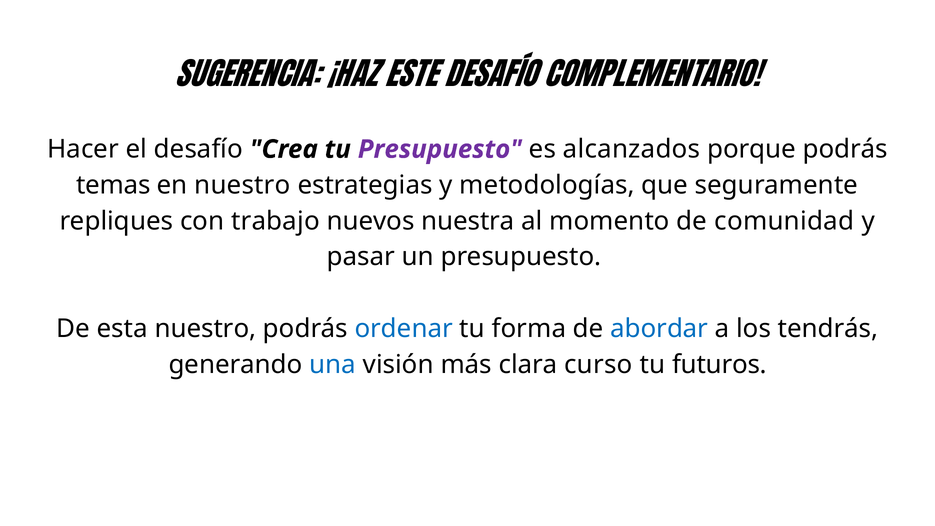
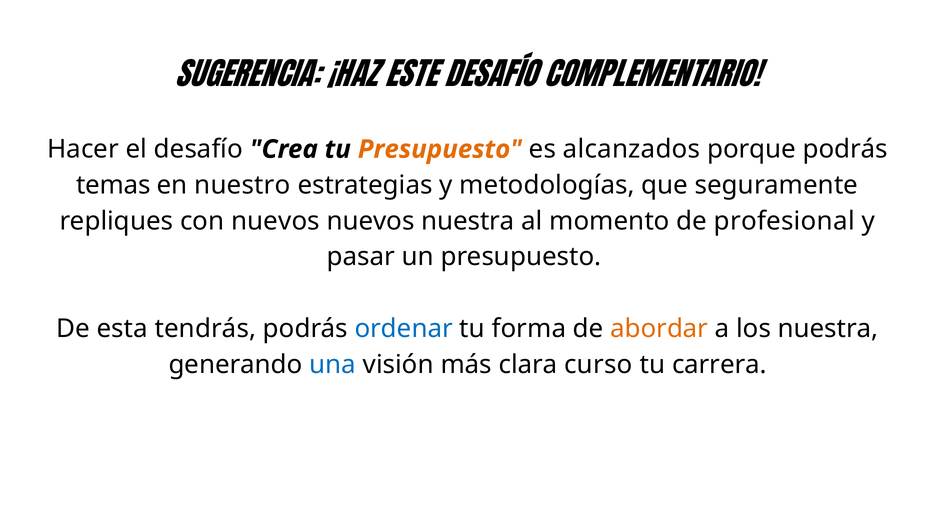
Presupuesto colour: purple -> orange (440, 149)
con trabajo: trabajo -> nuevos (276, 221)
comunidad: comunidad -> profesional (784, 221)
esta nuestro: nuestro -> tendrás (205, 329)
abordar colour: blue -> orange (659, 329)
los tendrás: tendrás -> nuestra (828, 329)
futuros: futuros -> carrera (719, 364)
